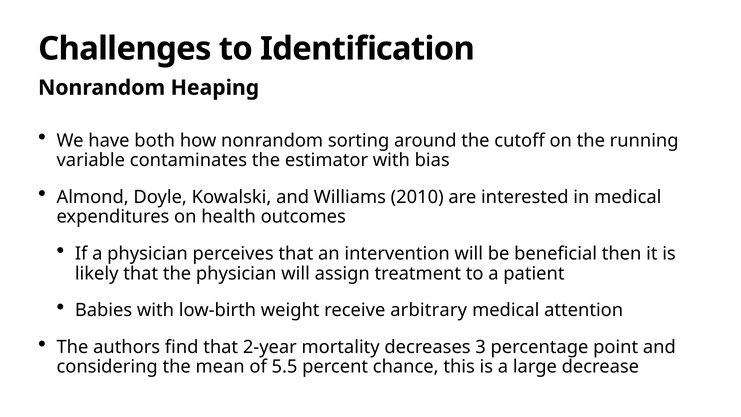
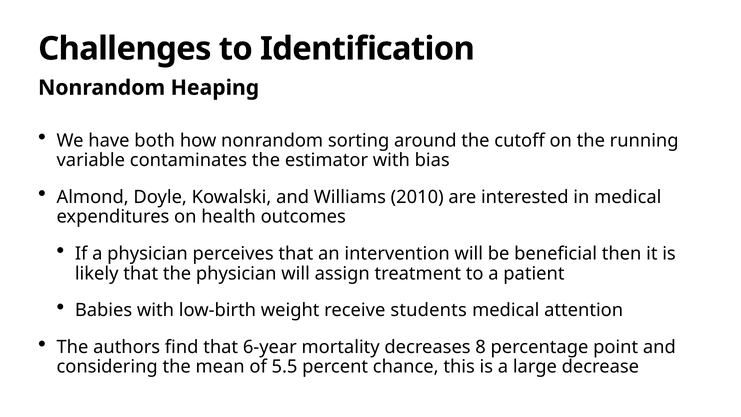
arbitrary: arbitrary -> students (429, 310)
2-year: 2-year -> 6-year (270, 347)
3: 3 -> 8 (481, 347)
